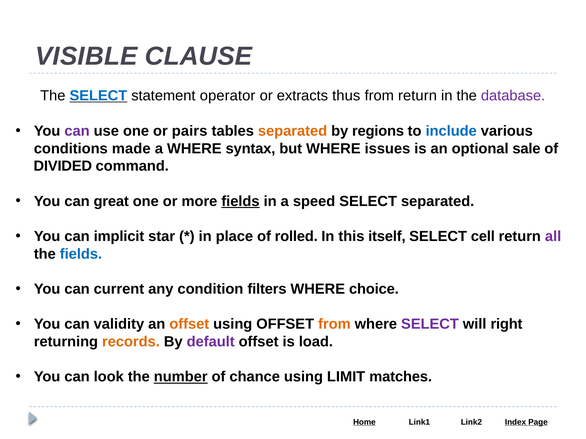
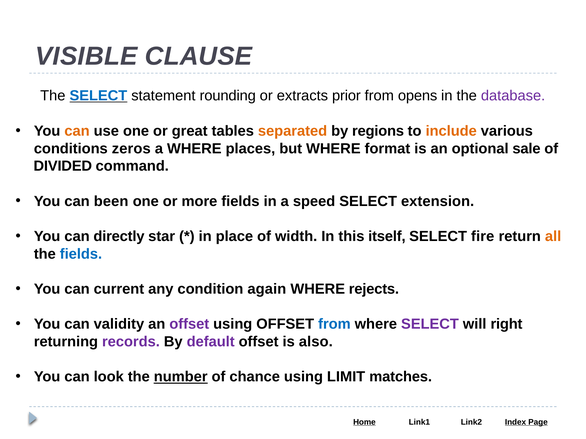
operator: operator -> rounding (228, 96)
thus: thus -> prior (346, 96)
from return: return -> opens (418, 96)
can colour: purple -> orange (77, 131)
pairs: pairs -> great (190, 131)
include colour: blue -> orange (451, 131)
made: made -> zeros (131, 149)
syntax: syntax -> places (250, 149)
issues: issues -> format (387, 149)
great: great -> been (111, 201)
fields underline: present -> none (240, 201)
SELECT separated: separated -> extension (438, 201)
implicit: implicit -> directly (119, 237)
rolled: rolled -> width (296, 237)
cell: cell -> fire (483, 237)
all colour: purple -> orange (553, 237)
filters: filters -> again (267, 289)
choice: choice -> rejects (374, 289)
offset colour: orange -> purple (189, 325)
from colour: orange -> blue (334, 325)
records colour: orange -> purple (131, 342)
load: load -> also (316, 342)
